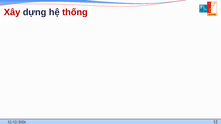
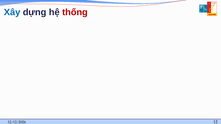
Xây colour: red -> blue (12, 12)
